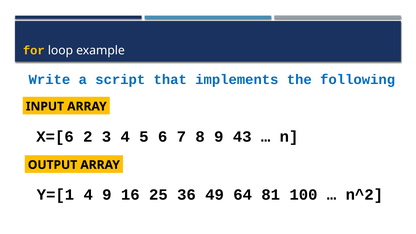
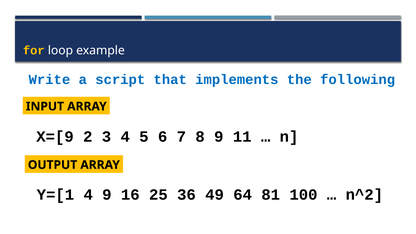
X=[6: X=[6 -> X=[9 (55, 137)
43: 43 -> 11 (242, 137)
